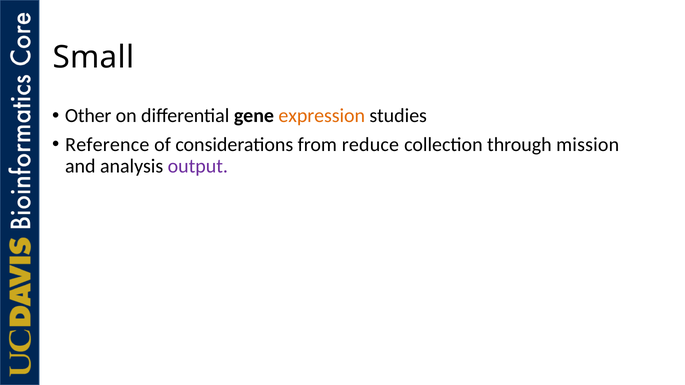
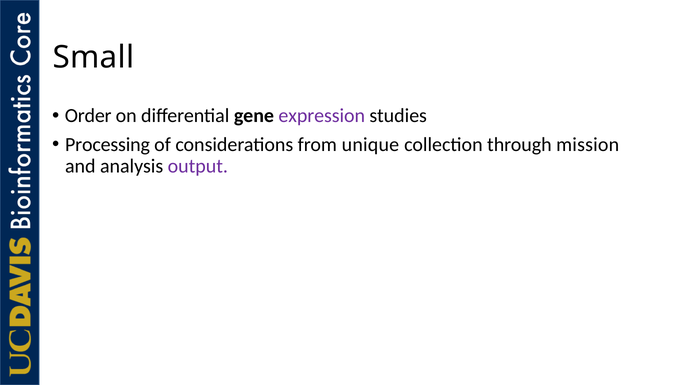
Other: Other -> Order (88, 116)
expression colour: orange -> purple (322, 116)
Reference: Reference -> Processing (107, 145)
reduce: reduce -> unique (370, 145)
